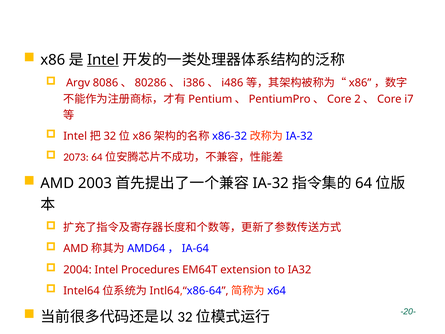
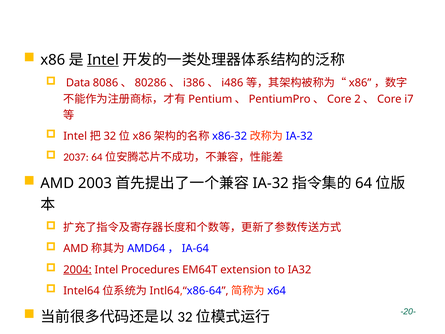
Argv: Argv -> Data (78, 83)
2073: 2073 -> 2037 (76, 157)
2004 underline: none -> present (77, 269)
